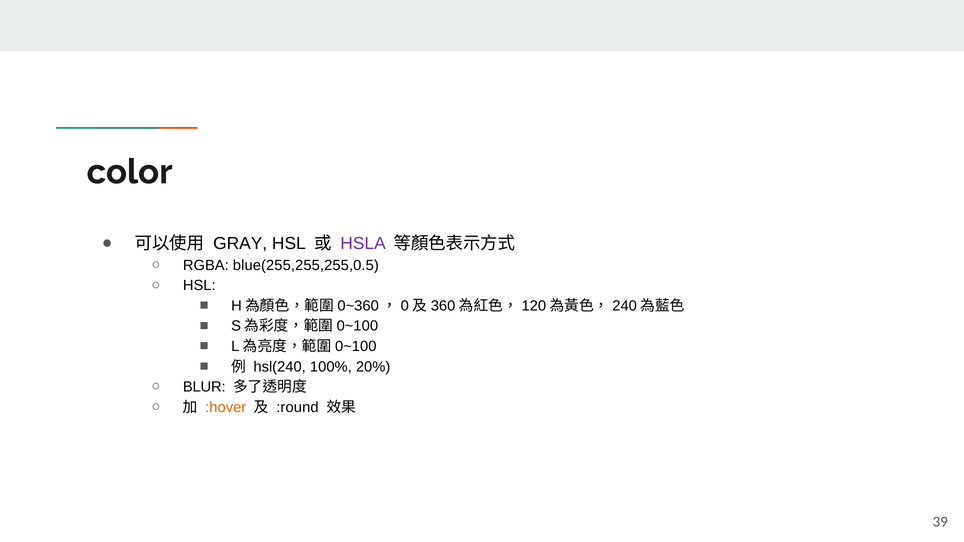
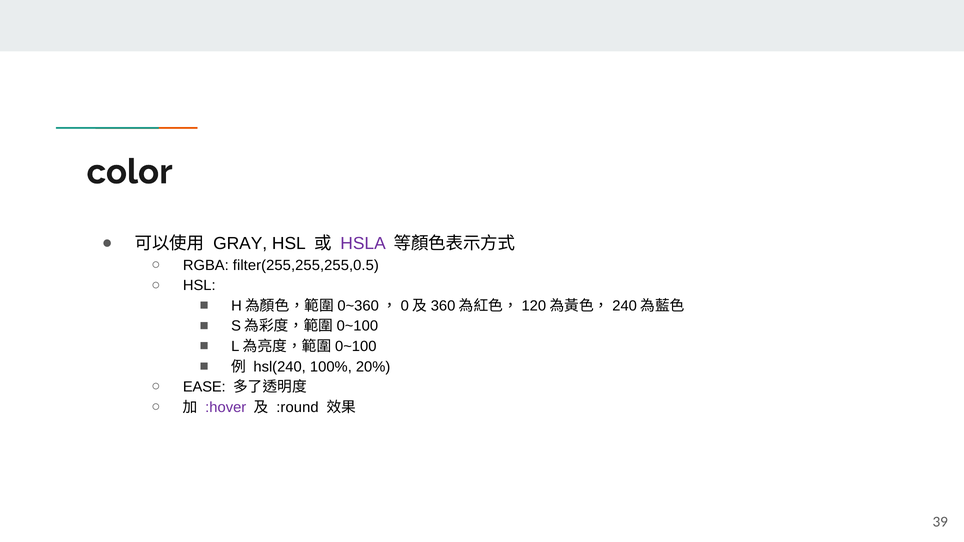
blue(255,255,255,0.5: blue(255,255,255,0.5 -> filter(255,255,255,0.5 (306, 265)
BLUR: BLUR -> EASE (204, 387)
:hover colour: orange -> purple (226, 407)
